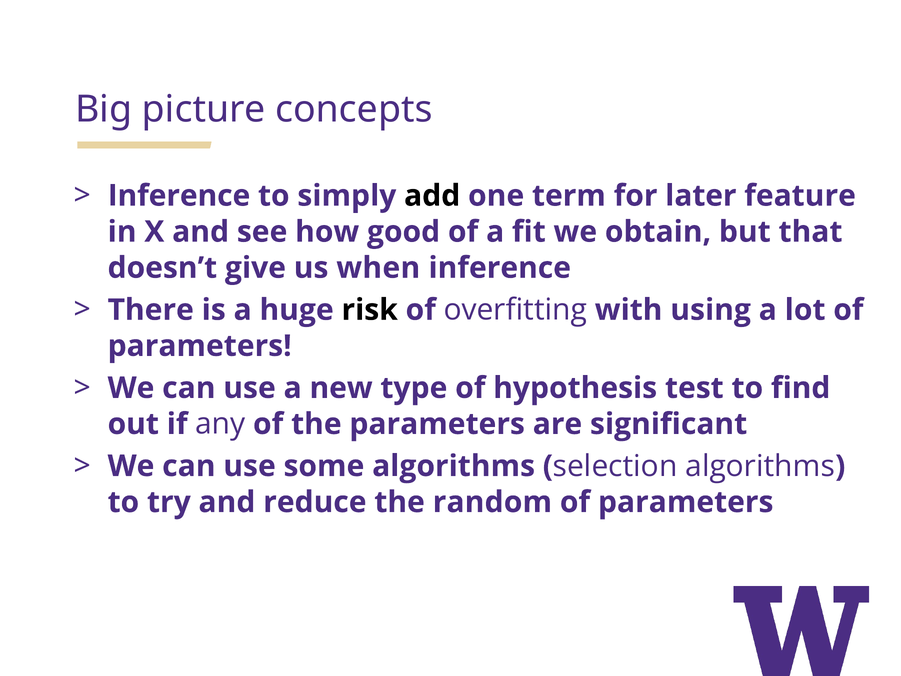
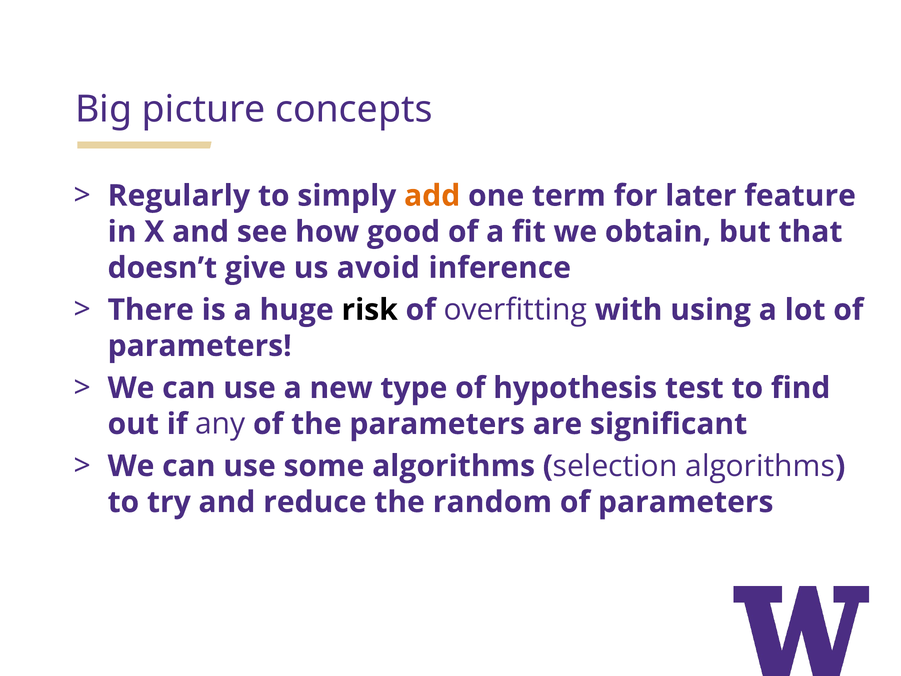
Inference: Inference -> Regularly (179, 196)
add colour: black -> orange (432, 196)
when: when -> avoid (378, 268)
